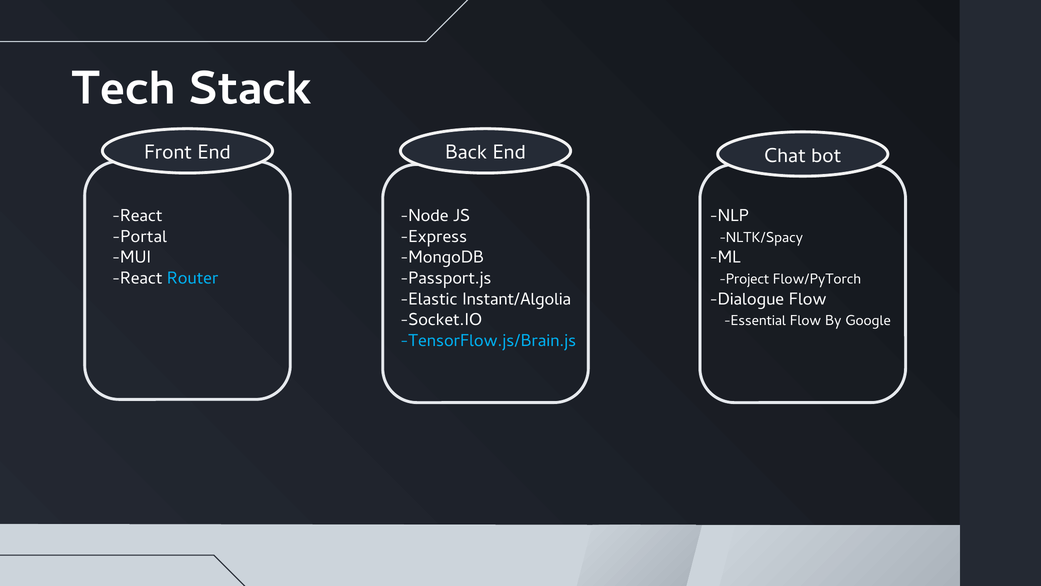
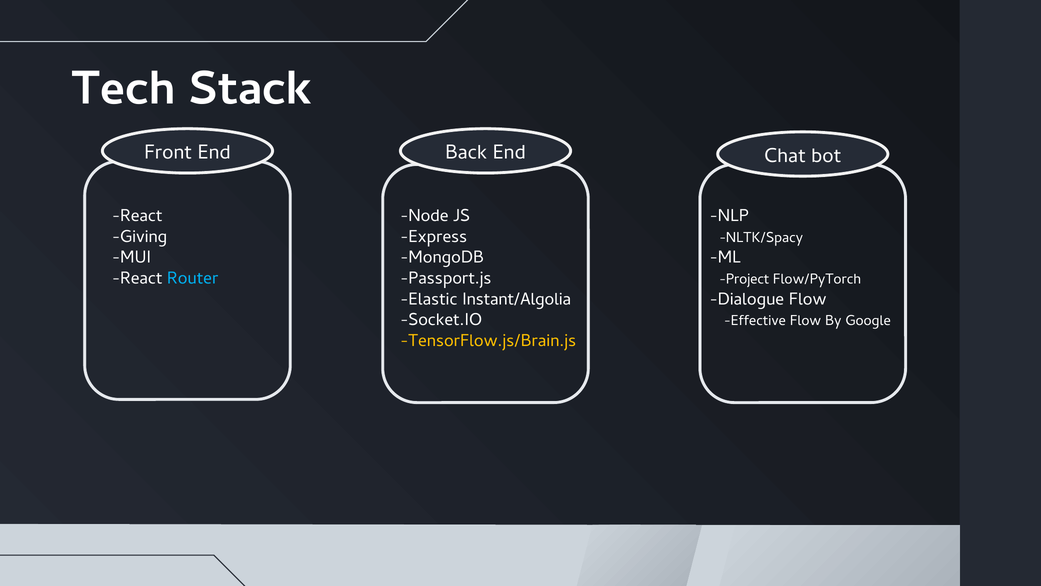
Portal: Portal -> Giving (140, 236)
Essential: Essential -> Effective (755, 320)
TensorFlow.js/Brain.js colour: light blue -> yellow (488, 340)
